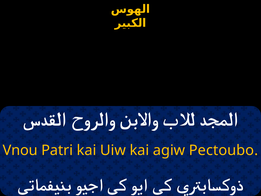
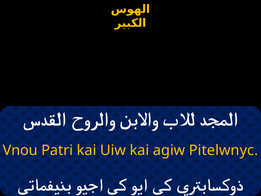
Pectoubo: Pectoubo -> Pitelwnyc (224, 150)
